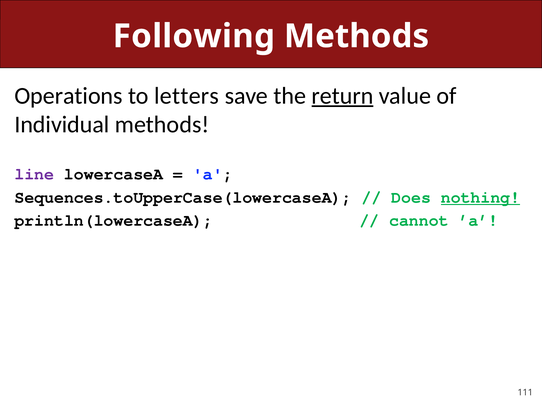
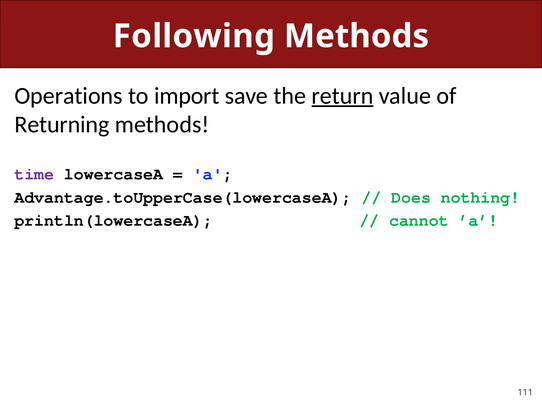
letters: letters -> import (187, 96)
Individual: Individual -> Returning (62, 125)
line: line -> time (34, 174)
Sequences.toUpperCase(lowercaseA: Sequences.toUpperCase(lowercaseA -> Advantage.toUpperCase(lowercaseA (183, 197)
nothing underline: present -> none (481, 197)
